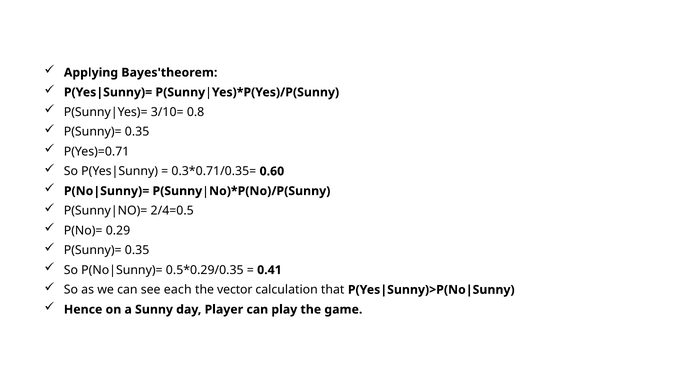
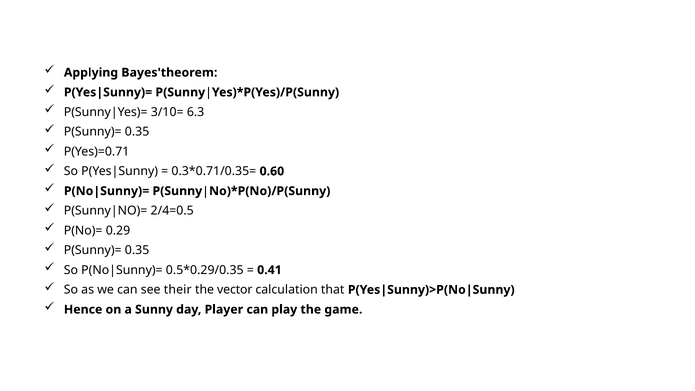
0.8: 0.8 -> 6.3 (196, 112)
each: each -> their (178, 290)
